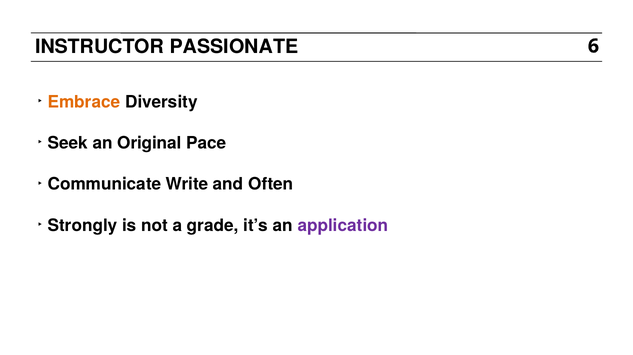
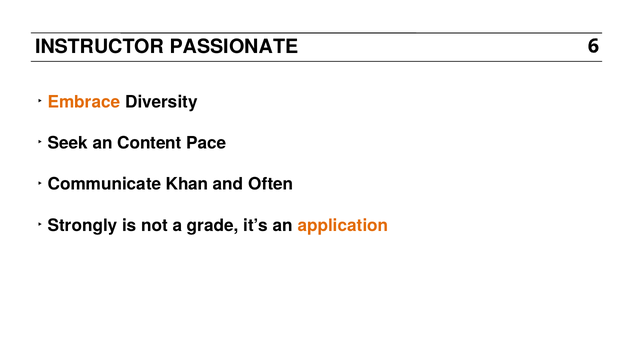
Original: Original -> Content (149, 143)
Write: Write -> Khan (187, 184)
application colour: purple -> orange (343, 226)
